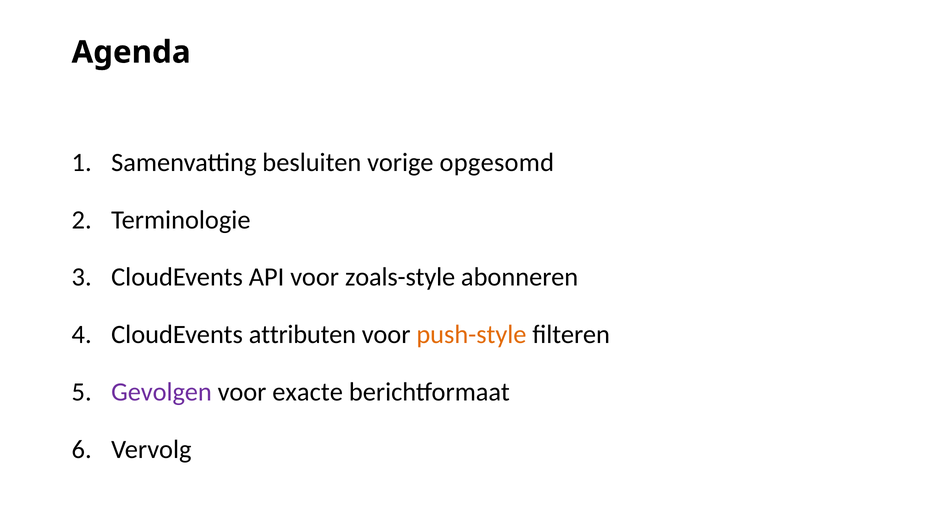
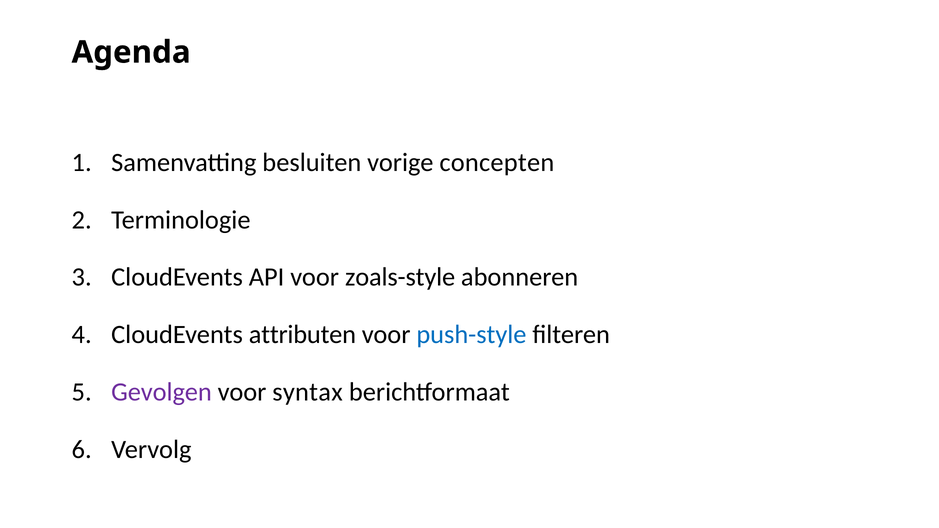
opgesomd: opgesomd -> concepten (497, 163)
push-style colour: orange -> blue (471, 335)
exacte: exacte -> syntax (308, 392)
